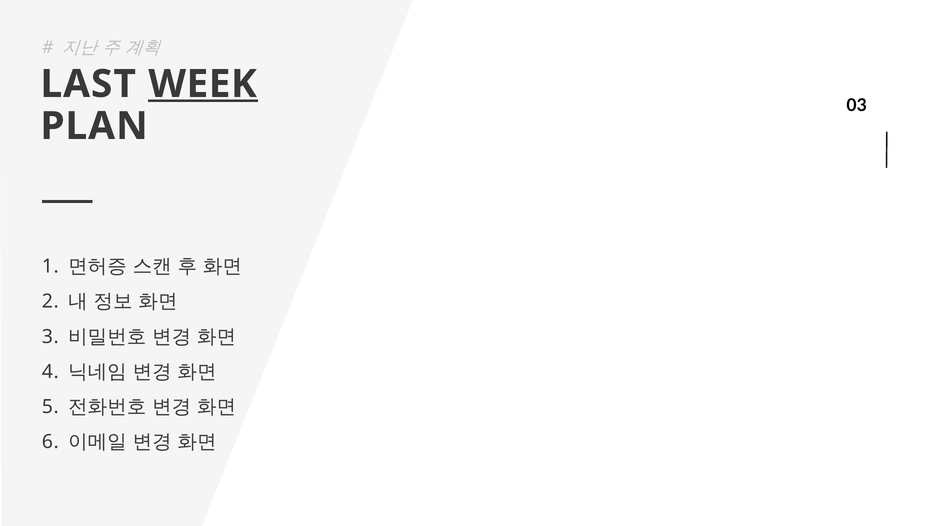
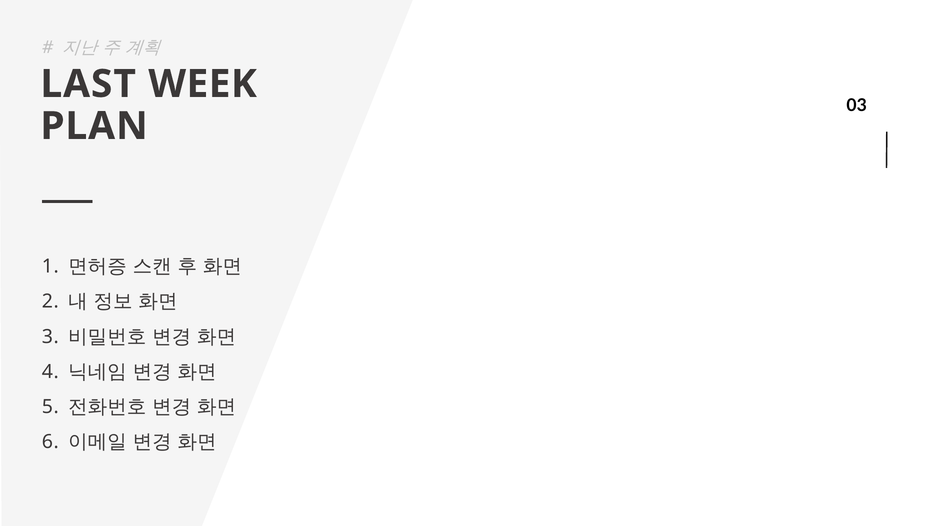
WEEK underline: present -> none (203, 84)
